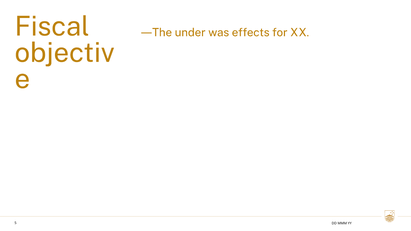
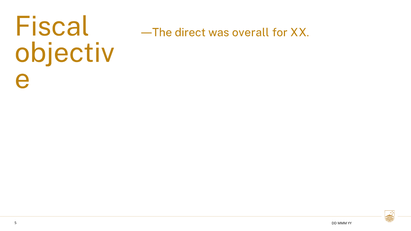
under: under -> direct (190, 33)
effects: effects -> overall (251, 33)
